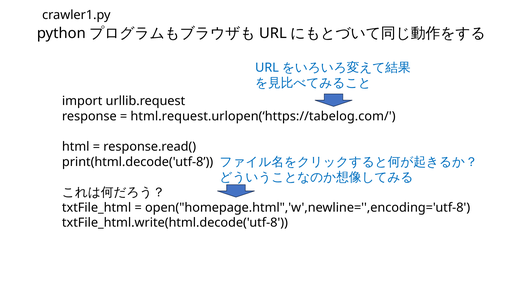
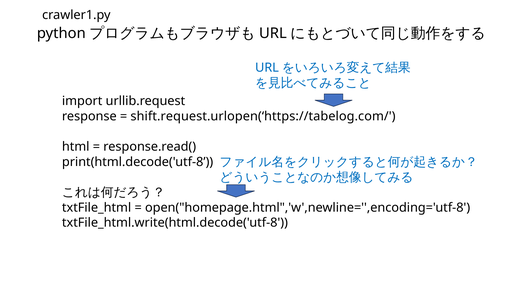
html.request.urlopen(‘https://tabelog.com/: html.request.urlopen(‘https://tabelog.com/ -> shift.request.urlopen(‘https://tabelog.com/ (263, 116)
